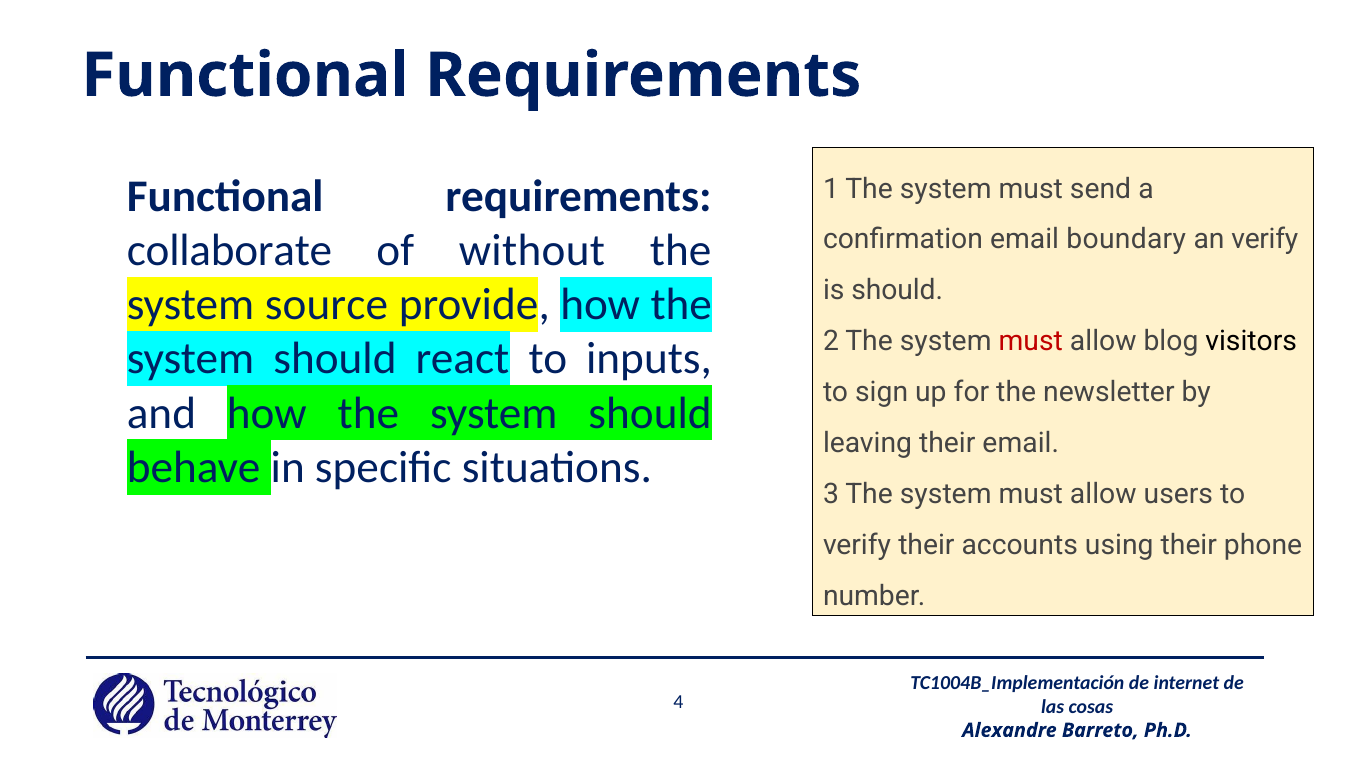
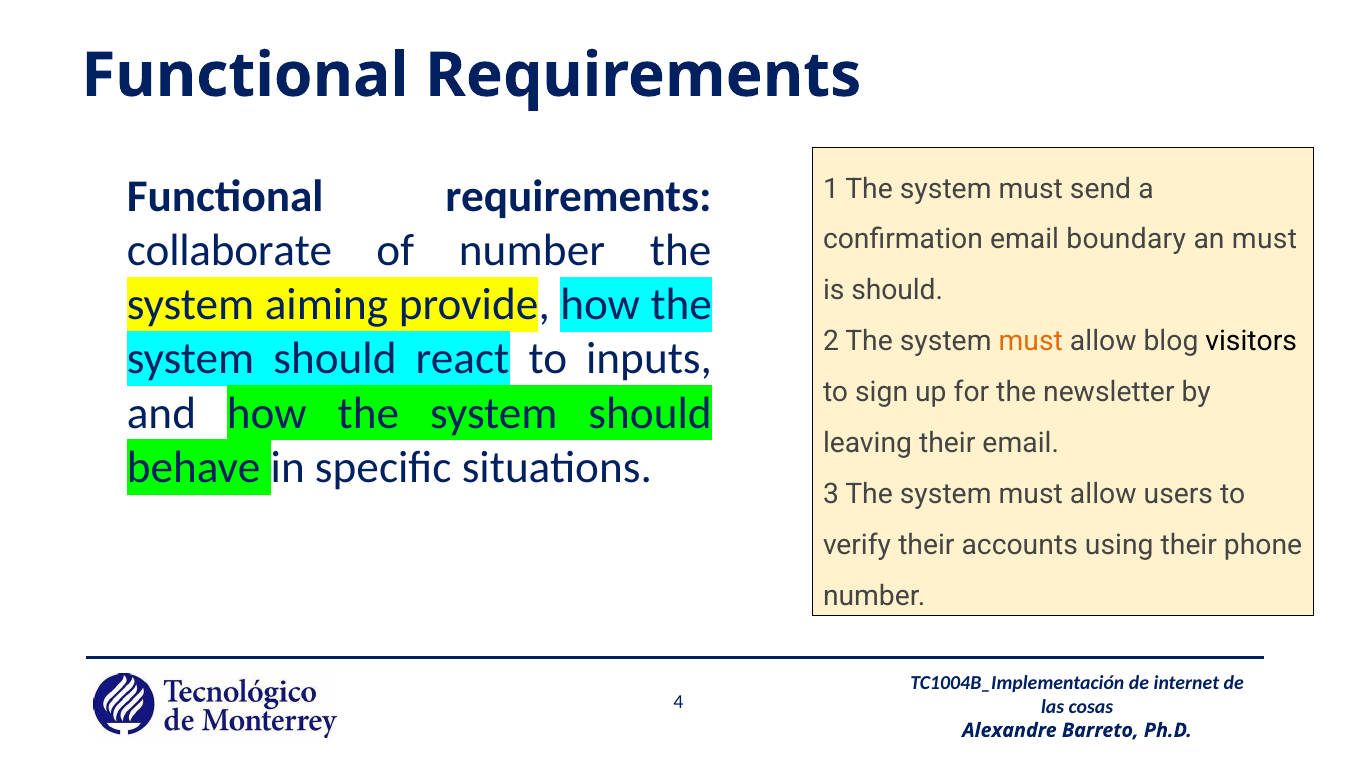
an verify: verify -> must (1265, 240)
of without: without -> number (532, 251)
source: source -> aiming (326, 305)
must colour: red -> orange (1031, 342)
